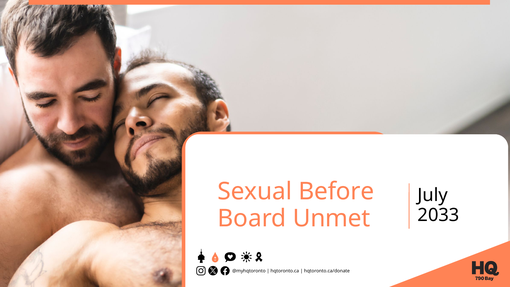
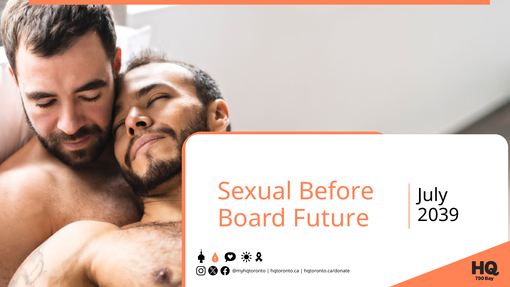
2033: 2033 -> 2039 (439, 215)
Unmet: Unmet -> Future (331, 218)
